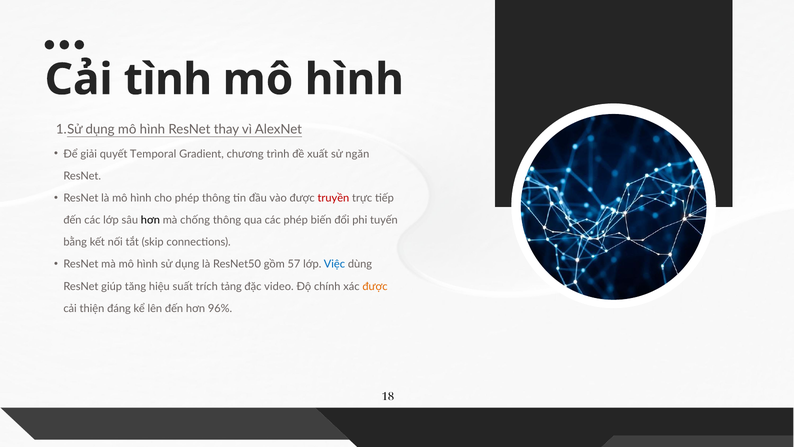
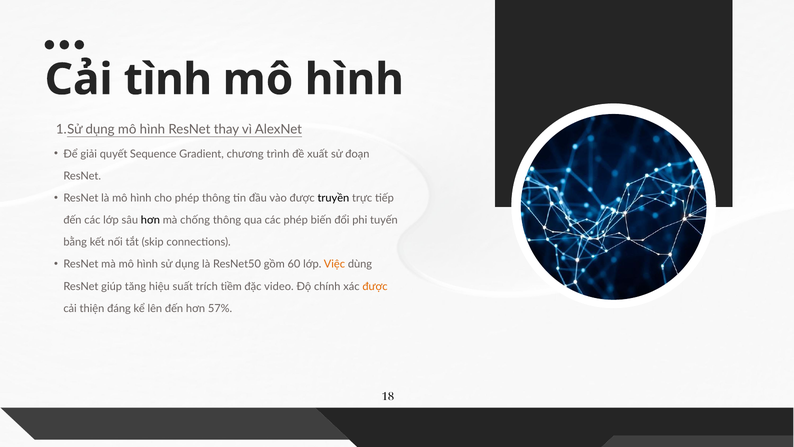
Temporal: Temporal -> Sequence (153, 154)
ngăn: ngăn -> đoạn (357, 154)
truyền colour: red -> black (333, 198)
57: 57 -> 60 (294, 264)
Việc colour: blue -> orange (334, 264)
tảng: tảng -> tiềm (231, 286)
96%: 96% -> 57% (220, 308)
